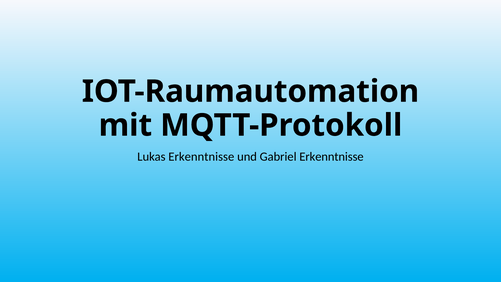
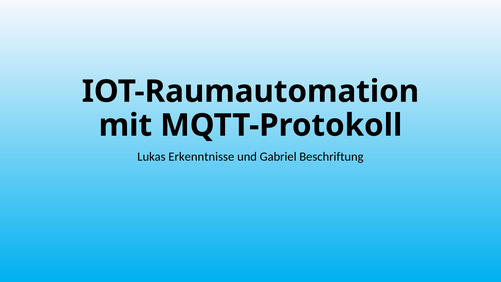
Gabriel Erkenntnisse: Erkenntnisse -> Beschriftung (331, 157)
